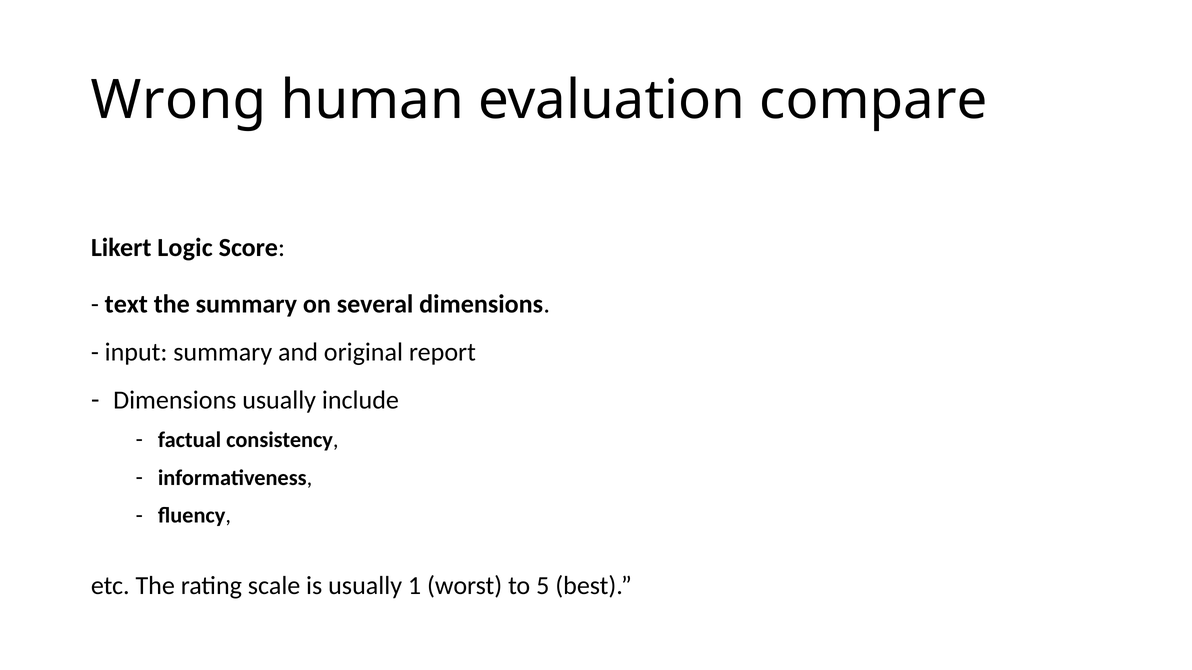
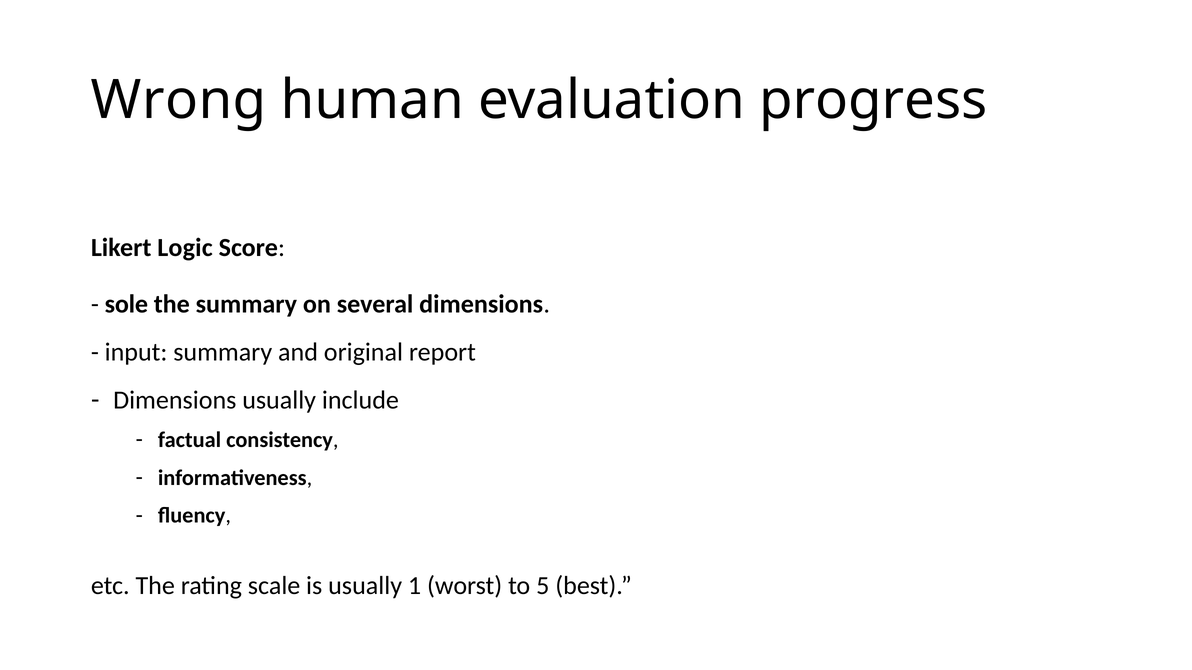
compare: compare -> progress (873, 100)
text: text -> sole (126, 304)
